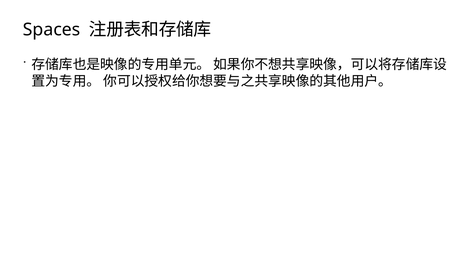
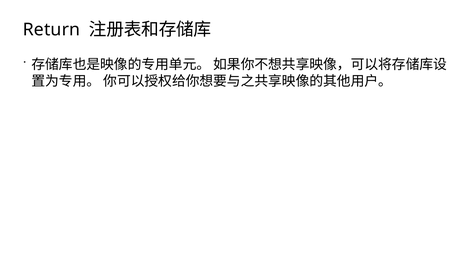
Spaces: Spaces -> Return (51, 30)
